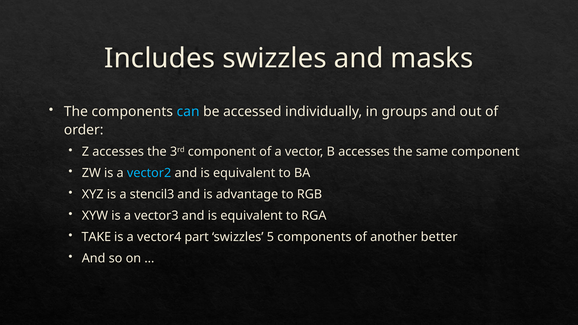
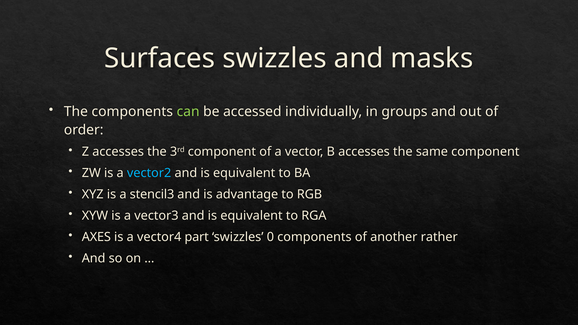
Includes: Includes -> Surfaces (160, 59)
can colour: light blue -> light green (188, 112)
TAKE: TAKE -> AXES (96, 237)
5: 5 -> 0 (270, 237)
better: better -> rather (439, 237)
